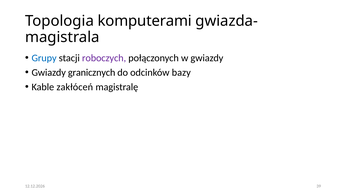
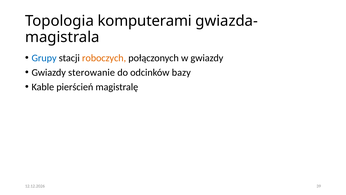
roboczych colour: purple -> orange (104, 58)
granicznych: granicznych -> sterowanie (92, 72)
zakłóceń: zakłóceń -> pierścień (75, 87)
